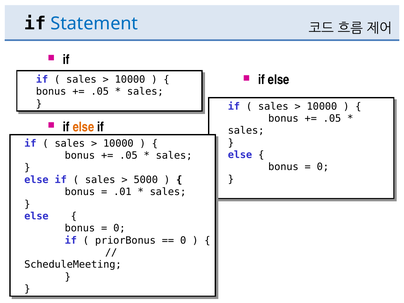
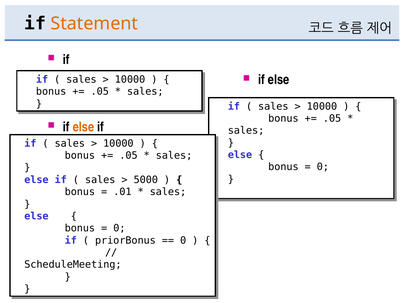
Statement colour: blue -> orange (94, 24)
